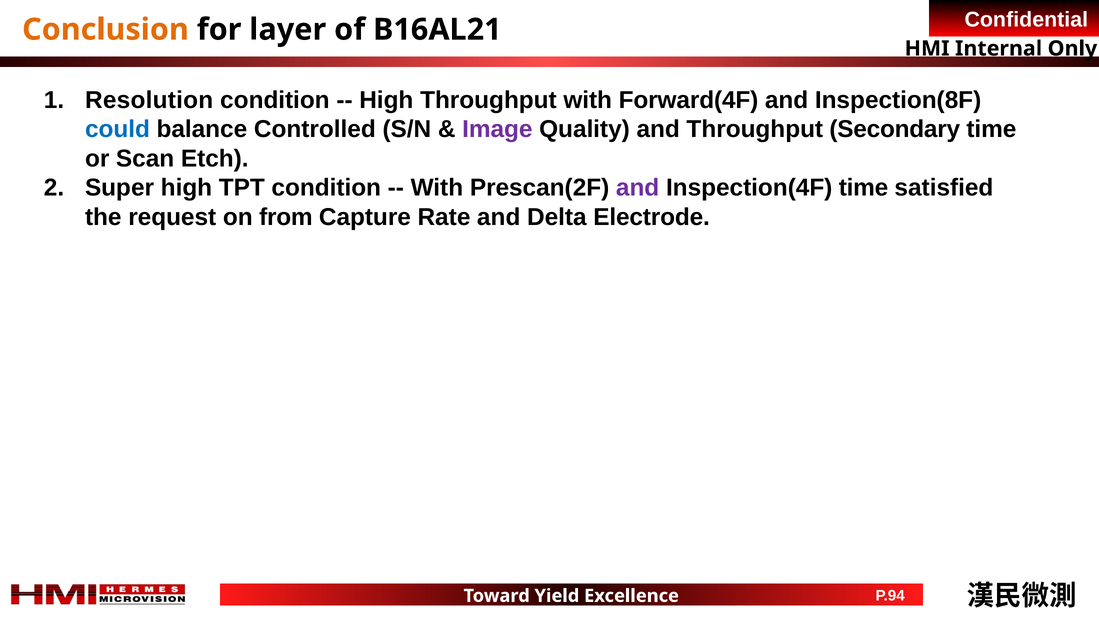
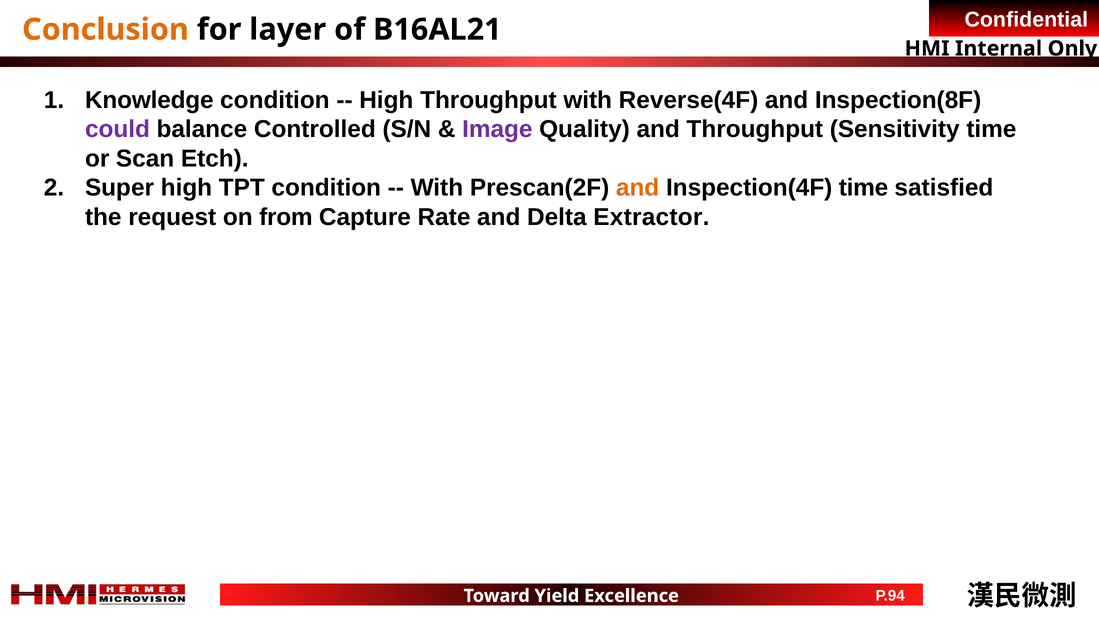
Resolution: Resolution -> Knowledge (149, 100)
Forward(4F: Forward(4F -> Reverse(4F (688, 100)
could colour: blue -> purple (117, 129)
Secondary: Secondary -> Sensitivity (895, 129)
and colour: purple -> orange (638, 188)
Electrode: Electrode -> Extractor (651, 217)
